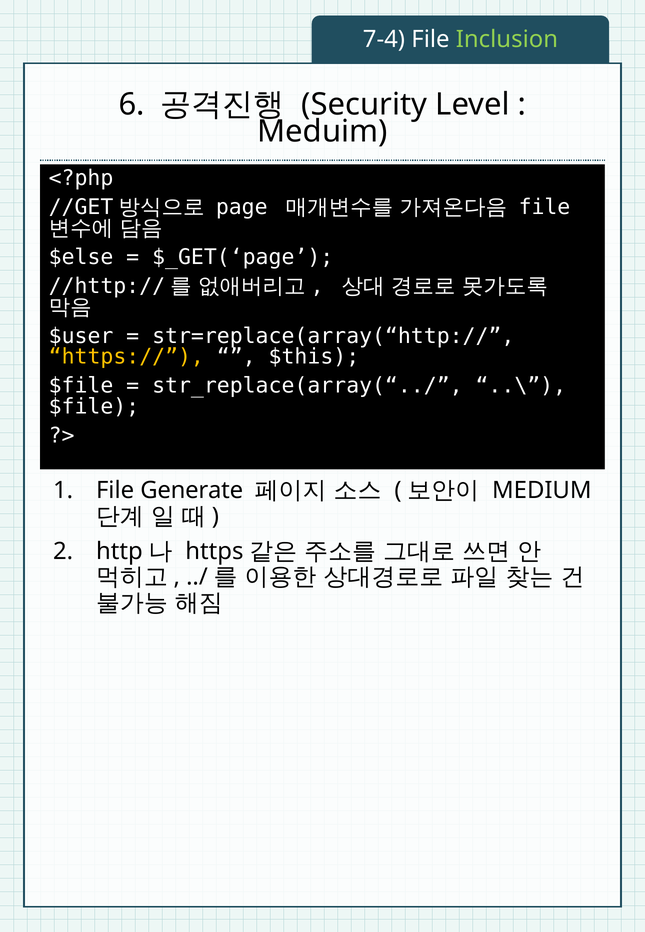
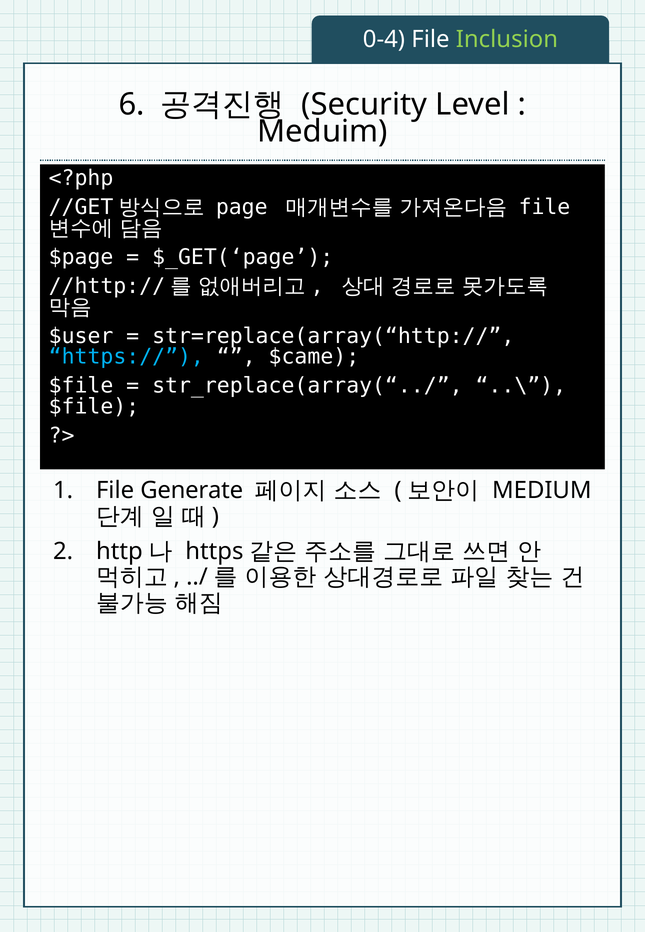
7-4: 7-4 -> 0-4 (384, 39)
$else: $else -> $page (81, 257)
https:// colour: yellow -> light blue (126, 357)
$this: $this -> $came (314, 357)
